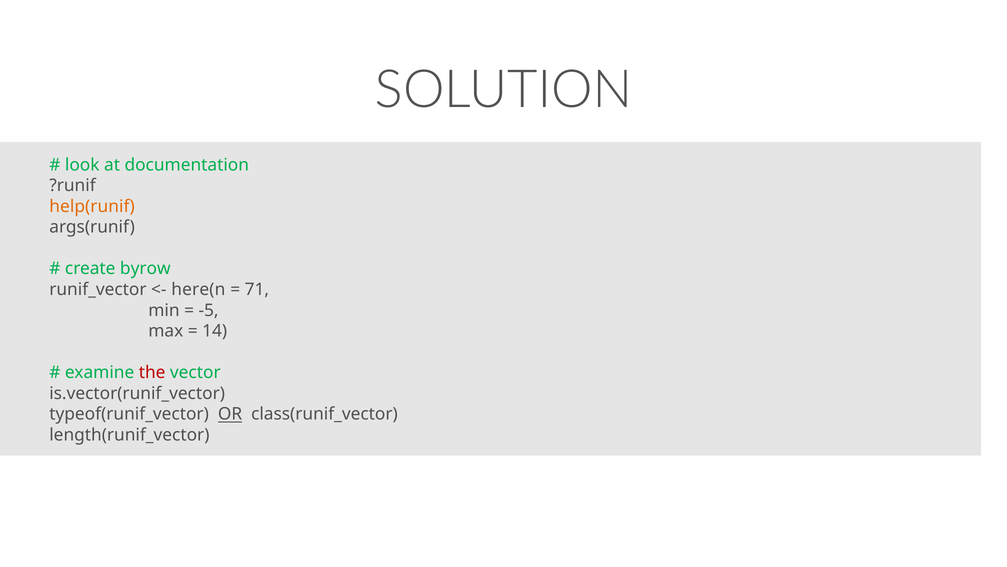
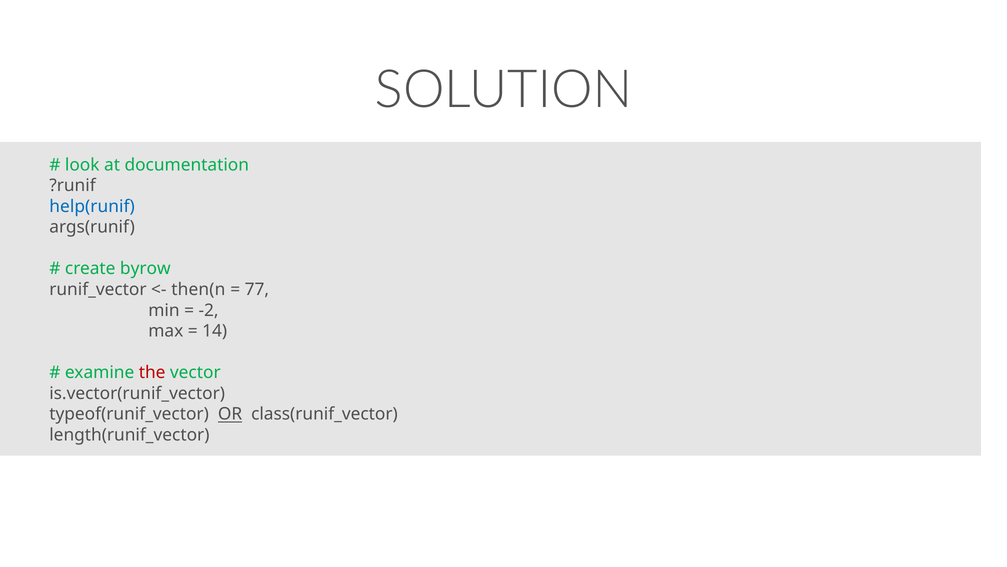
help(runif colour: orange -> blue (92, 206)
here(n: here(n -> then(n (198, 289)
71: 71 -> 77 (257, 289)
-5: -5 -> -2 (209, 310)
